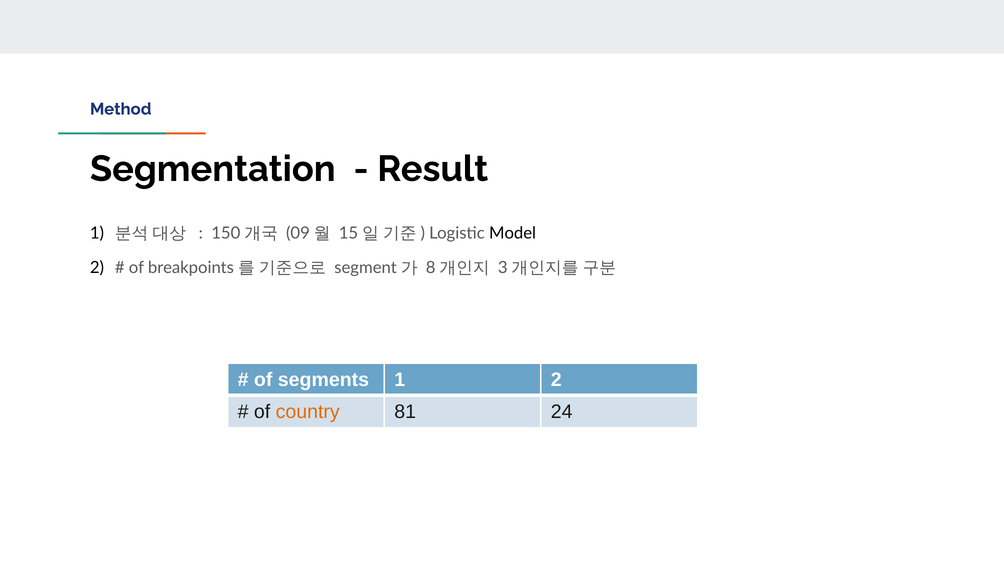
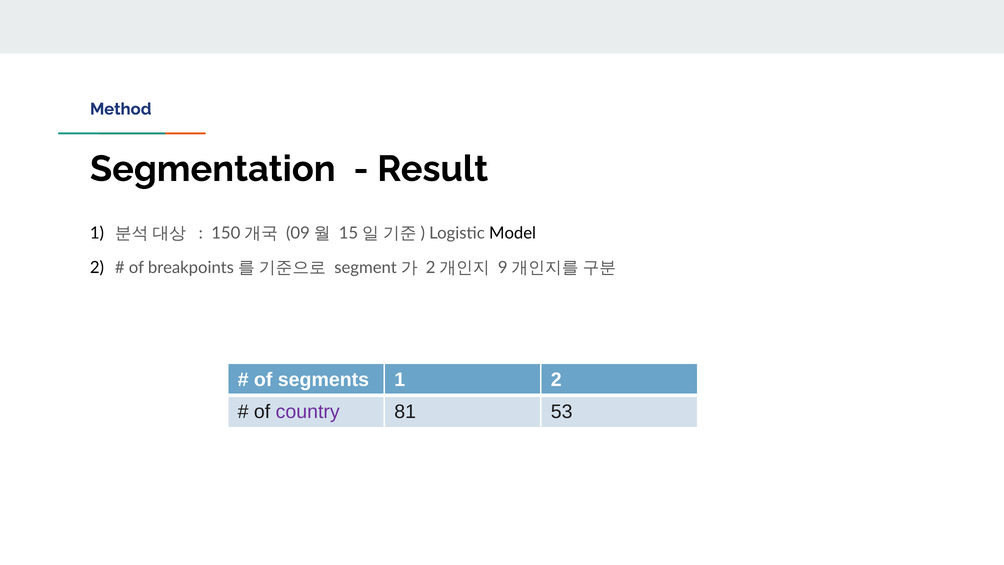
8: 8 -> 2 (431, 267)
3: 3 -> 9 (503, 267)
country colour: orange -> purple (308, 412)
24: 24 -> 53 (562, 412)
